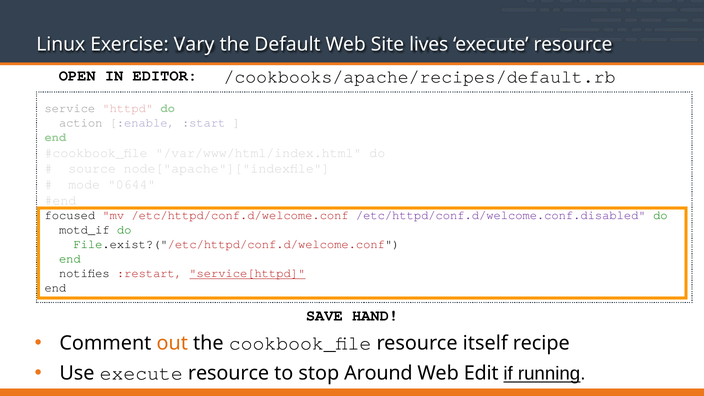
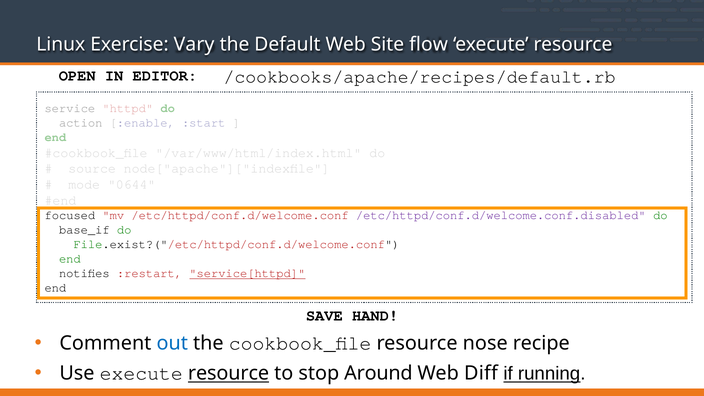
lives: lives -> flow (429, 44)
motd_if: motd_if -> base_if (84, 230)
out colour: orange -> blue (172, 343)
itself: itself -> nose (485, 343)
resource underline: none -> present (229, 373)
Edit: Edit -> Diff (481, 373)
